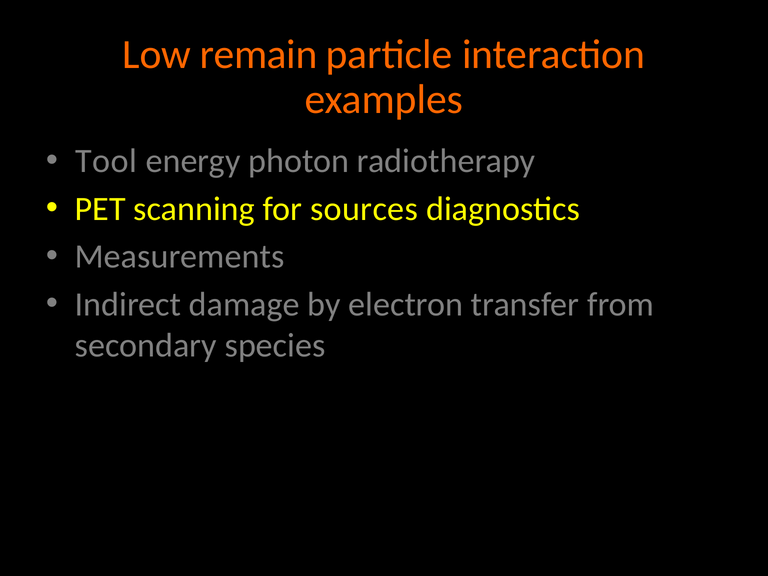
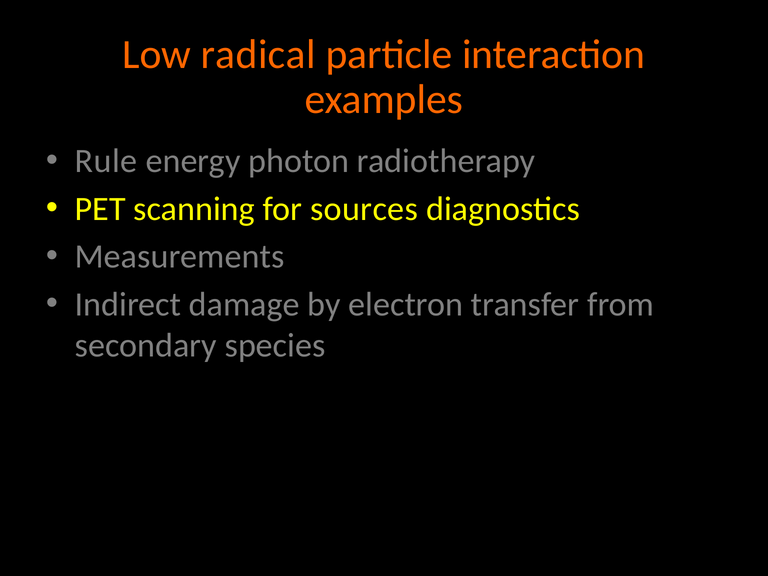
remain: remain -> radical (258, 55)
Tool: Tool -> Rule (106, 161)
